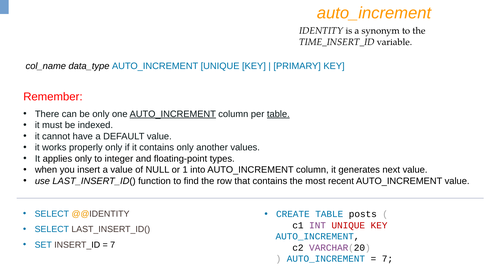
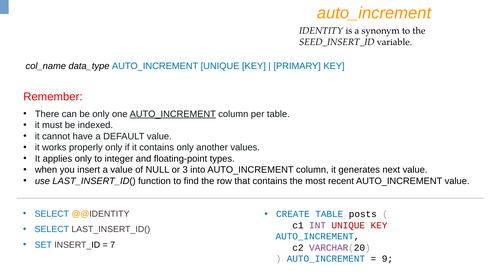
TIME_INSERT_ID: TIME_INSERT_ID -> SEED_INSERT_ID (337, 42)
table underline: present -> none (278, 114)
1: 1 -> 3 (185, 170)
7: 7 -> 9 (387, 259)
